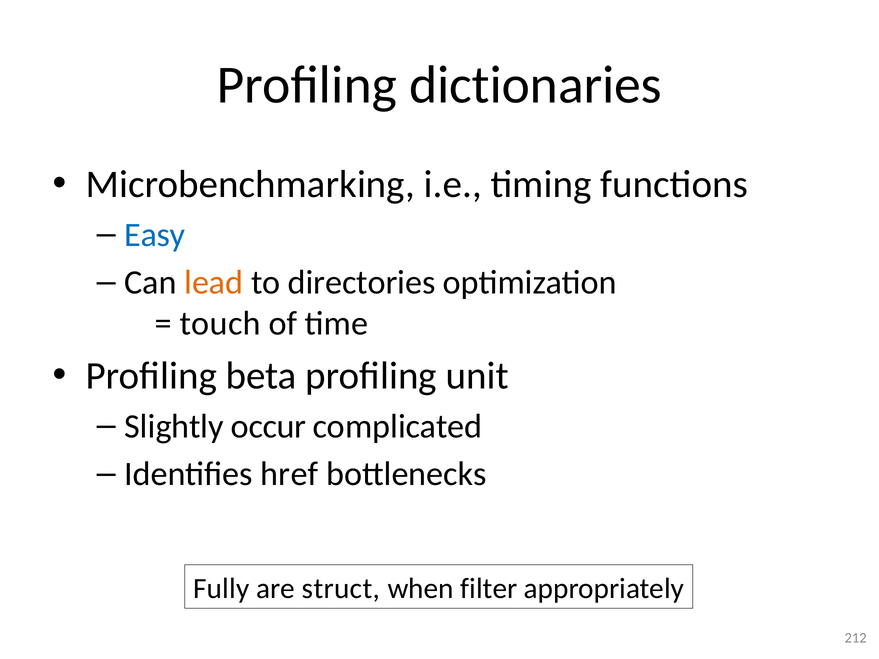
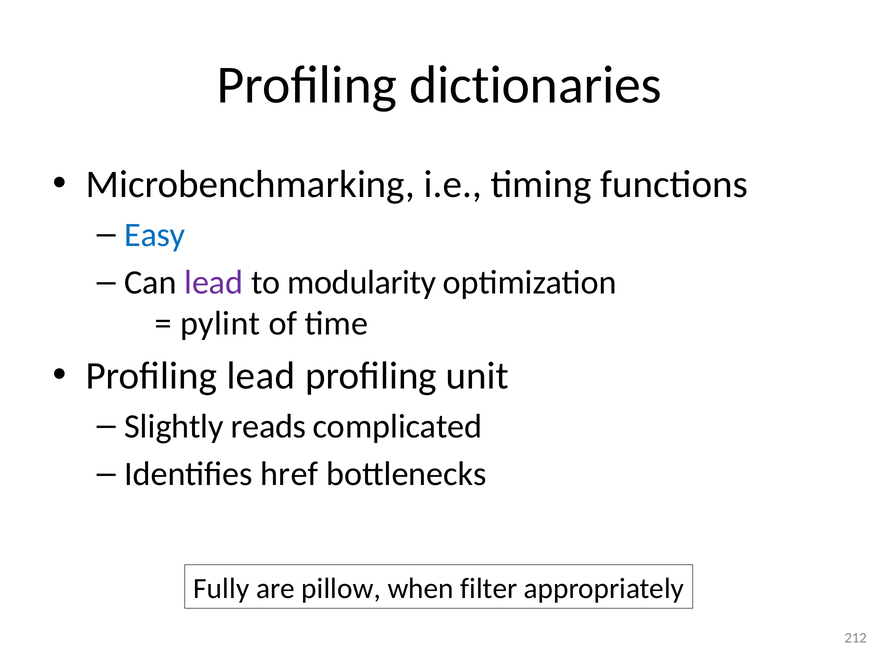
lead colour: orange -> purple (214, 283)
directories: directories -> modularity (362, 283)
touch: touch -> pylint (220, 324)
Profiling beta: beta -> lead (261, 376)
occur: occur -> reads (269, 426)
struct: struct -> pillow (341, 589)
